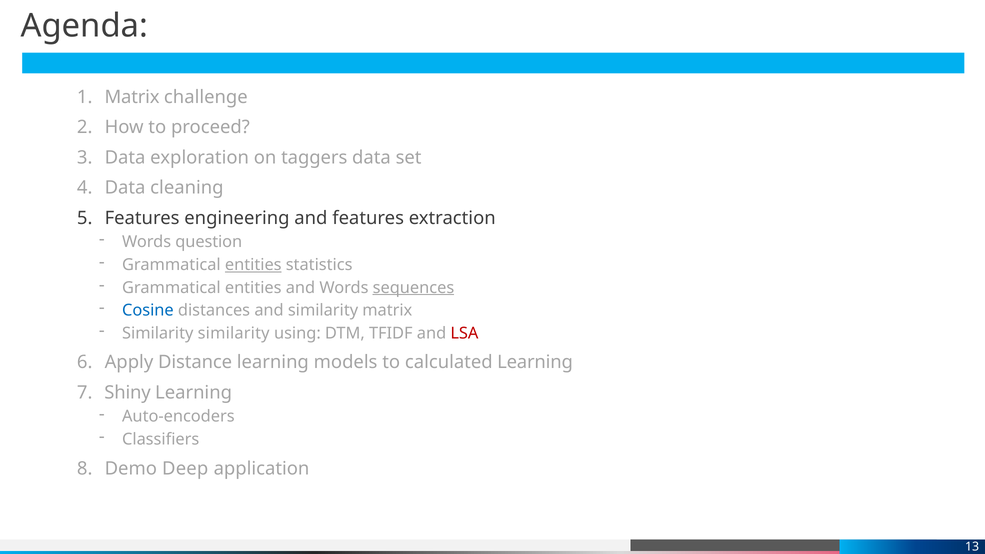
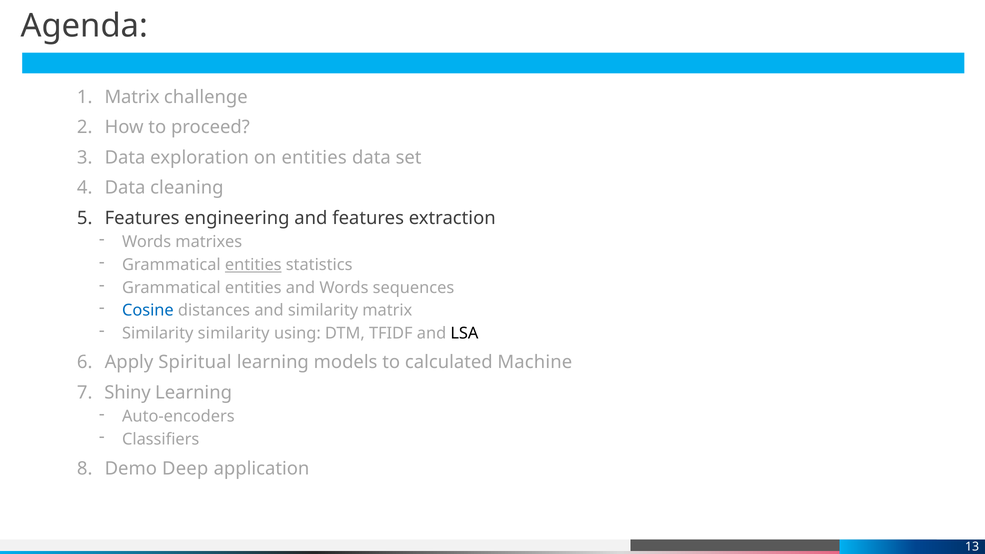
on taggers: taggers -> entities (314, 158)
question: question -> matrixes (209, 242)
sequences underline: present -> none (413, 288)
LSA colour: red -> black (464, 333)
Distance: Distance -> Spiritual (195, 362)
calculated Learning: Learning -> Machine (535, 362)
